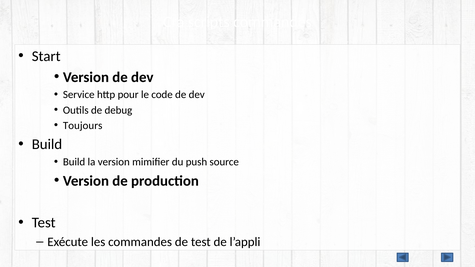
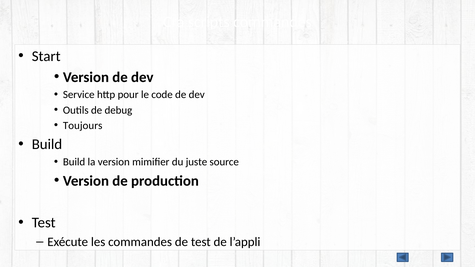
push: push -> juste (196, 162)
